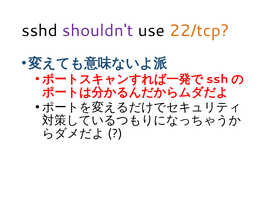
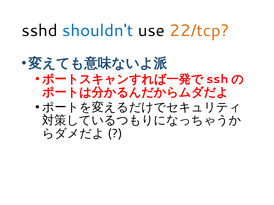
shouldn't colour: purple -> blue (98, 31)
